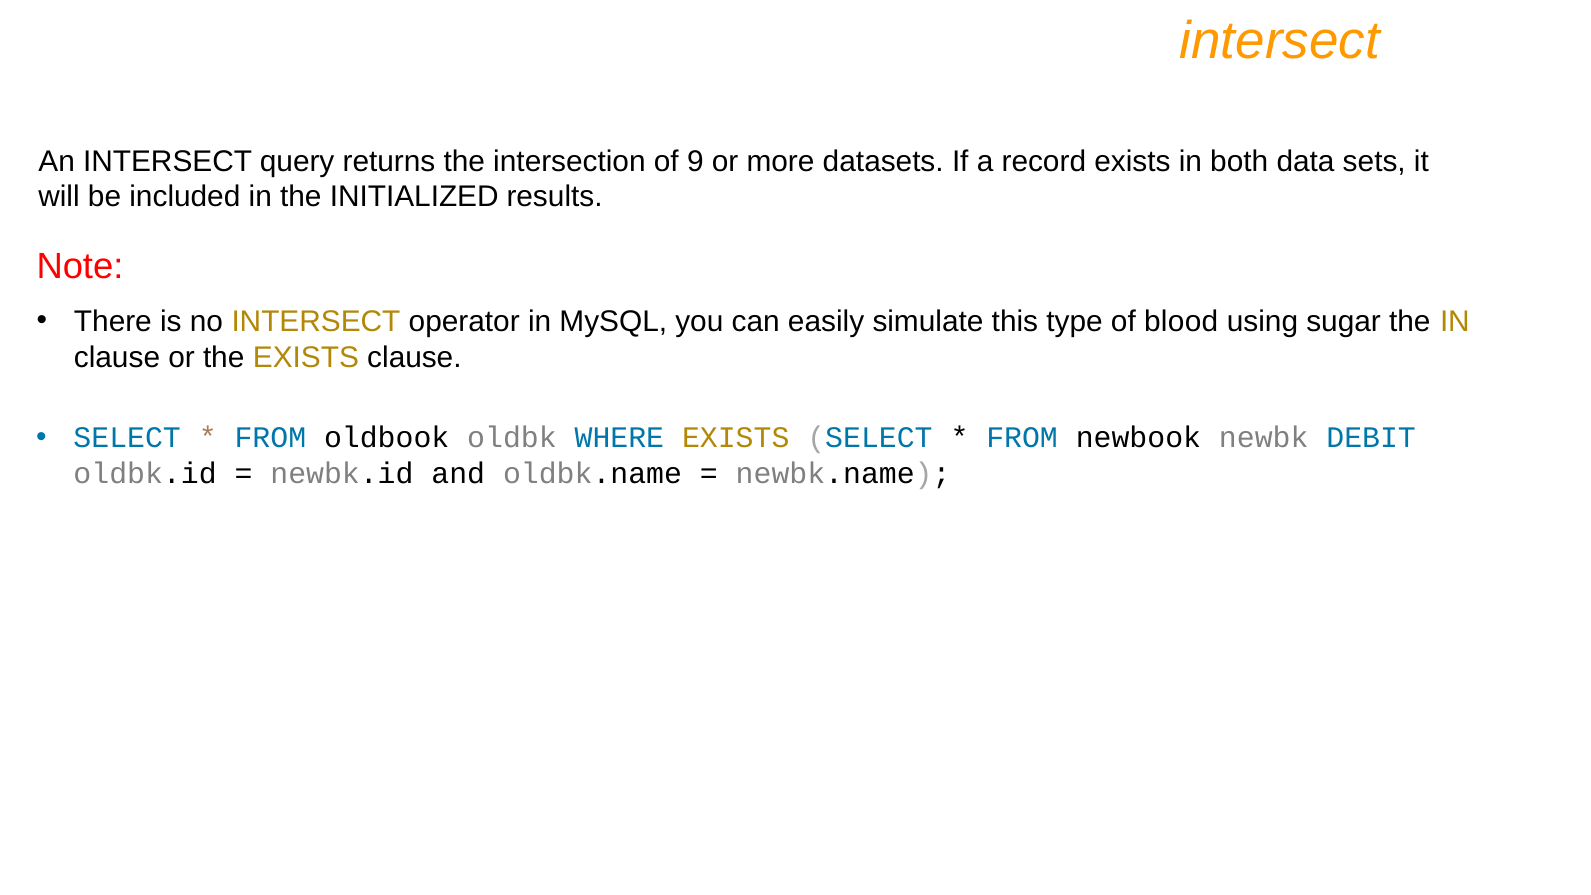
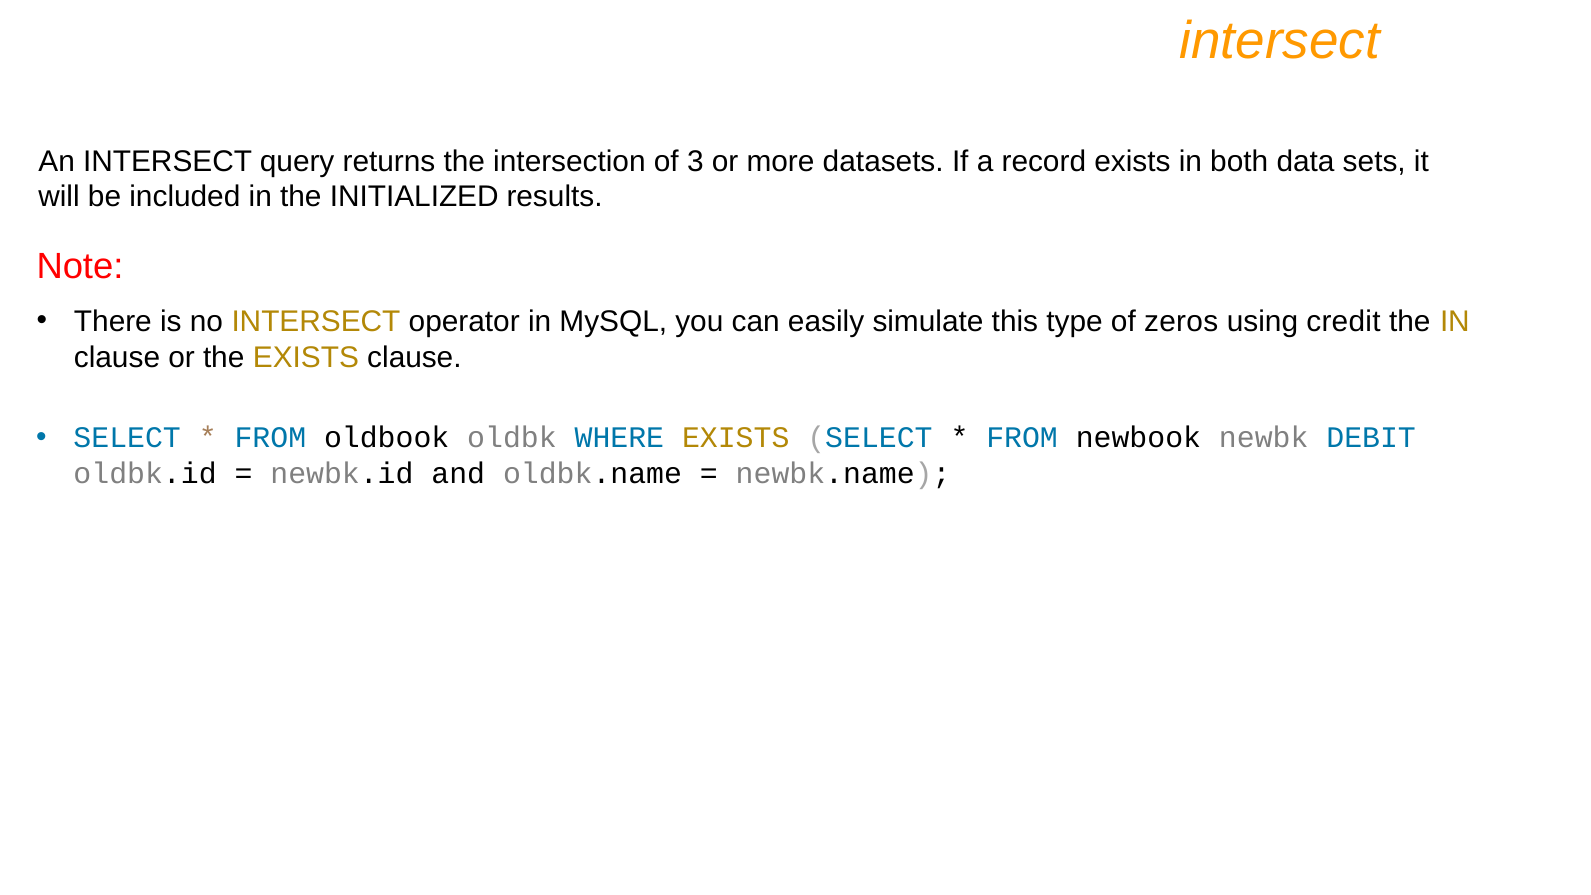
9: 9 -> 3 (695, 161)
blood: blood -> zeros (1181, 321)
sugar: sugar -> credit (1343, 321)
